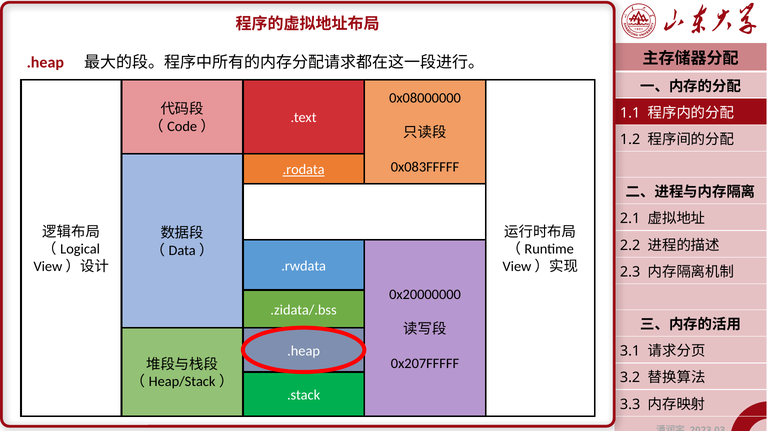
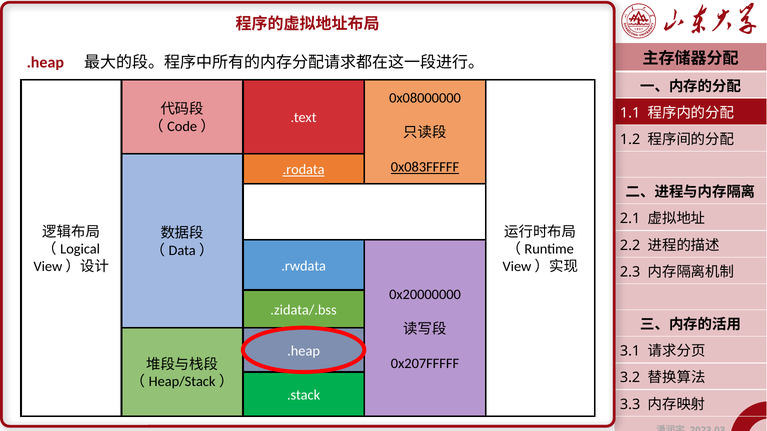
0x083FFFFF underline: none -> present (425, 167)
